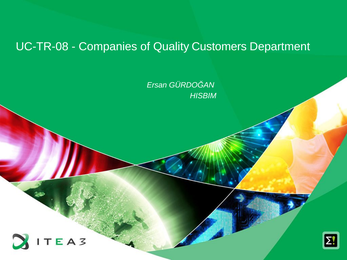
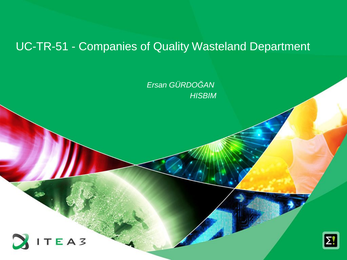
UC-TR-08: UC-TR-08 -> UC-TR-51 (42, 47)
Customers: Customers -> Wasteland (219, 47)
